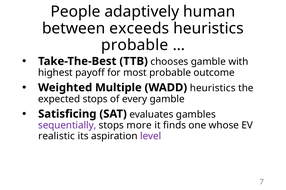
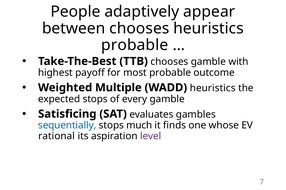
human: human -> appear (209, 12)
between exceeds: exceeds -> chooses (139, 28)
sequentially colour: purple -> blue (67, 126)
more: more -> much (139, 126)
realistic: realistic -> rational (57, 136)
